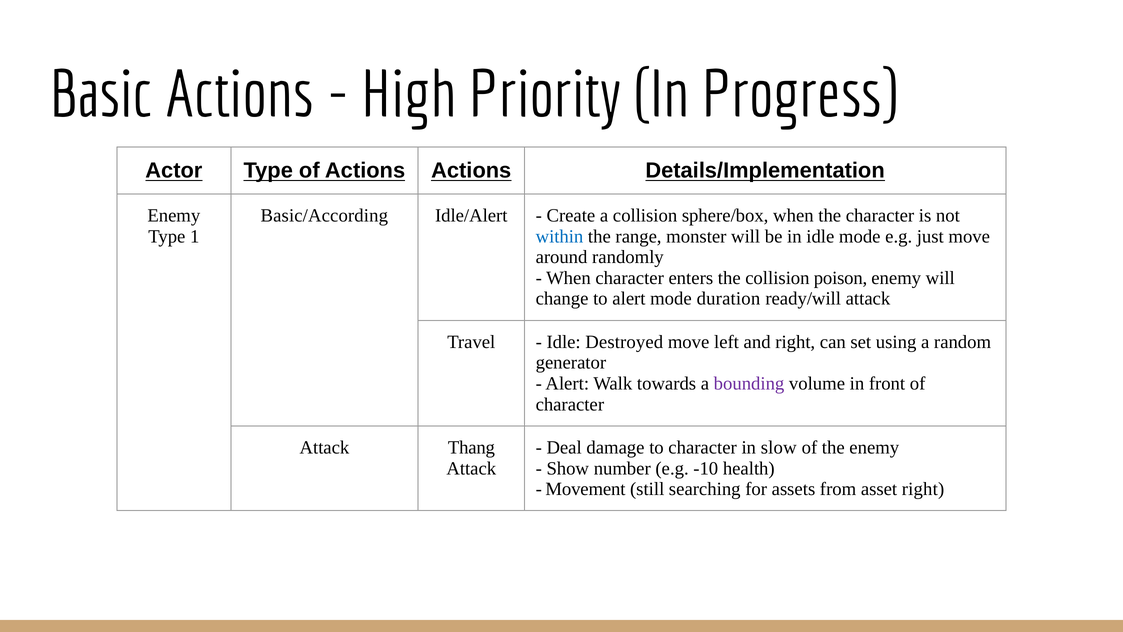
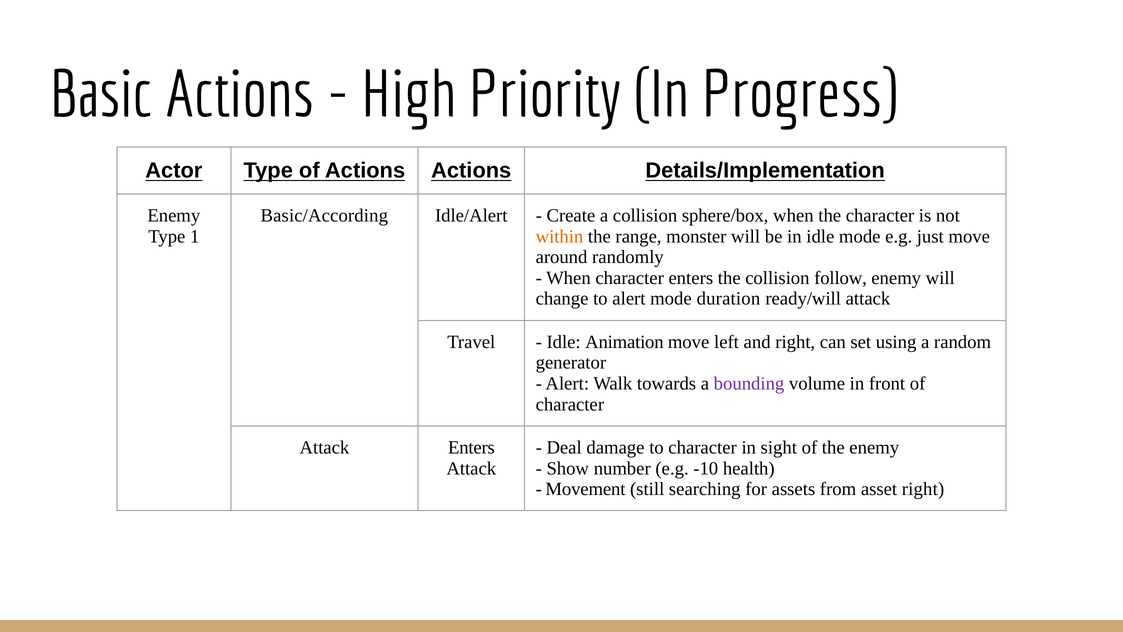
within colour: blue -> orange (560, 236)
poison: poison -> follow (840, 278)
Destroyed: Destroyed -> Animation (624, 342)
Attack Thang: Thang -> Enters (471, 447)
slow: slow -> sight (779, 447)
